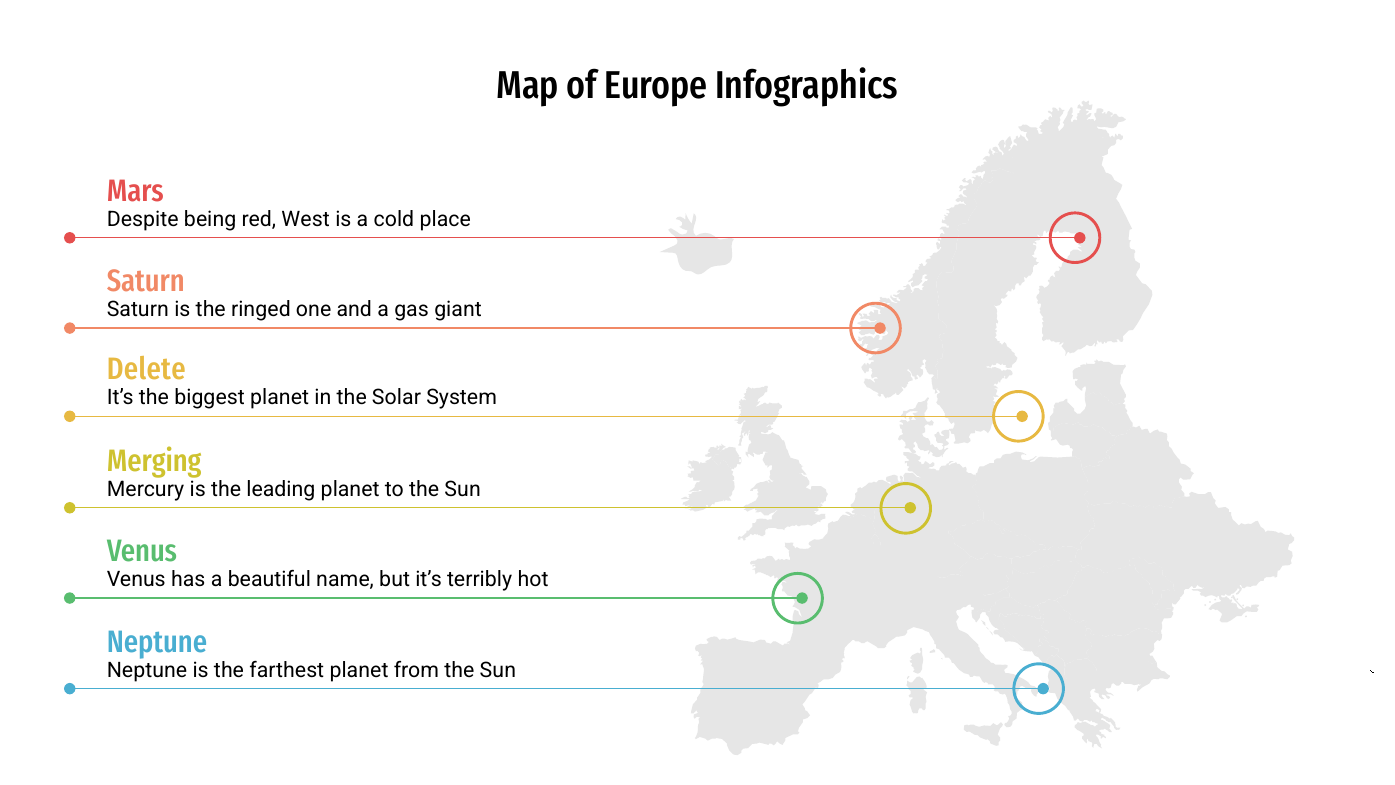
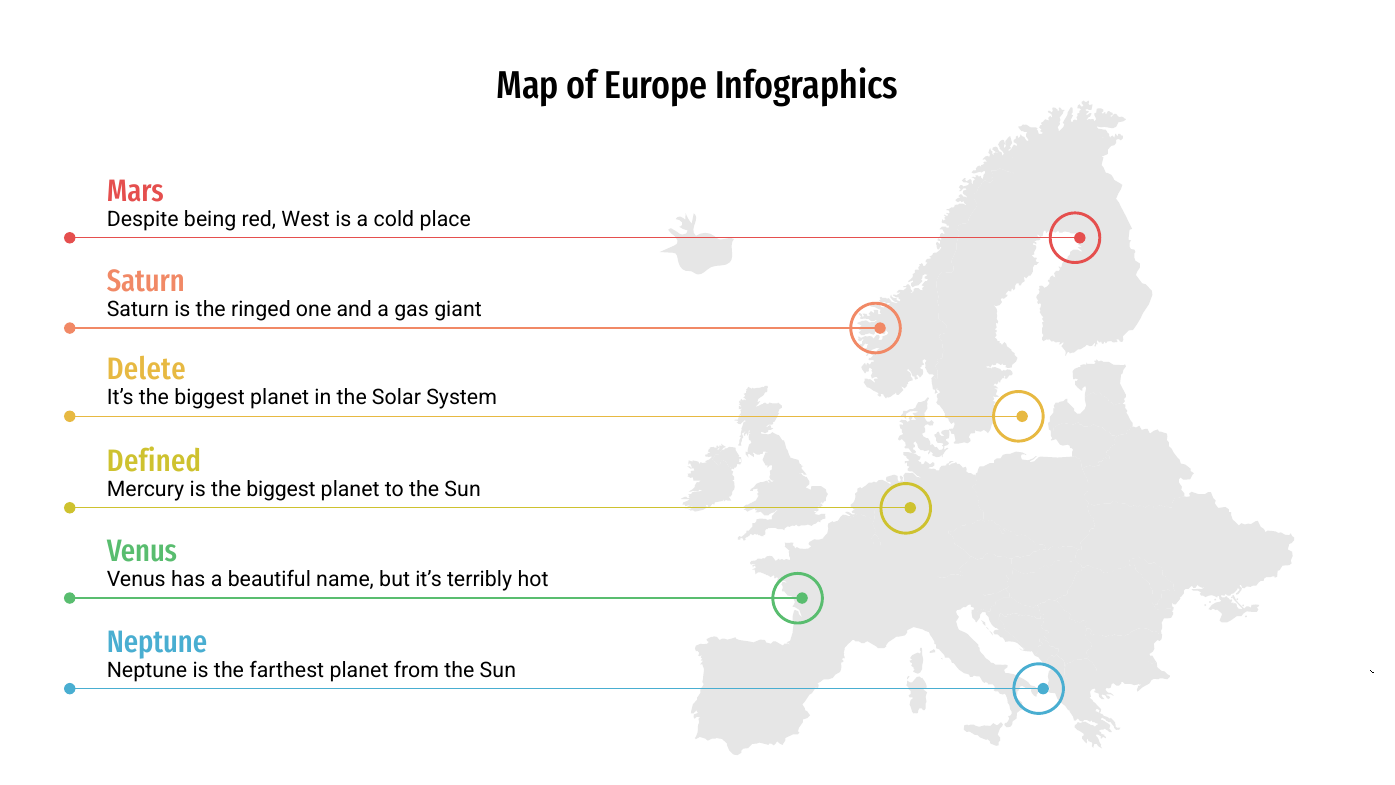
Merging: Merging -> Defined (154, 461)
is the leading: leading -> biggest (281, 489)
